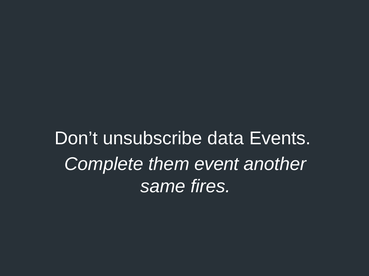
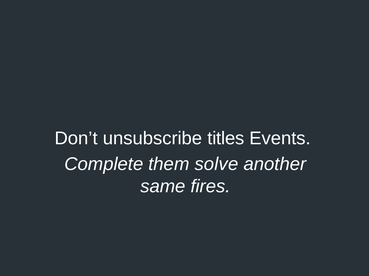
data: data -> titles (226, 139)
event: event -> solve (216, 165)
